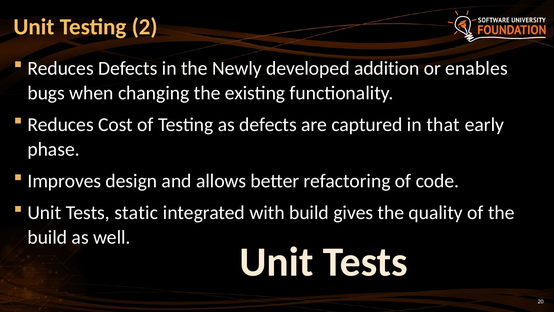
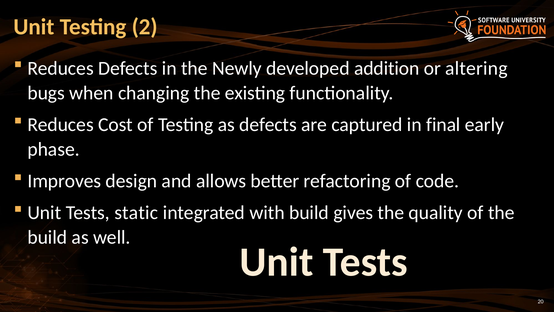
enables: enables -> altering (476, 68)
that: that -> final (443, 125)
